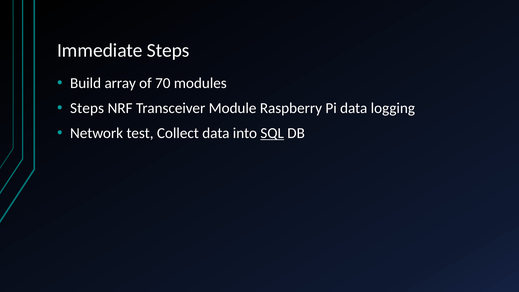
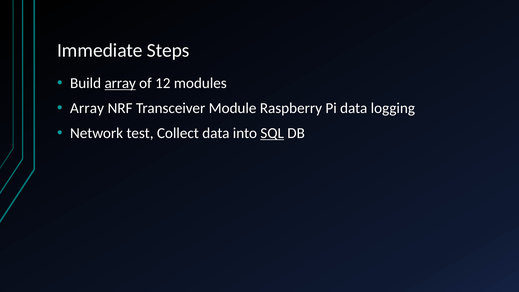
array underline: none -> present (120, 83)
70: 70 -> 12 (163, 83)
Steps: Steps -> Array (87, 108)
